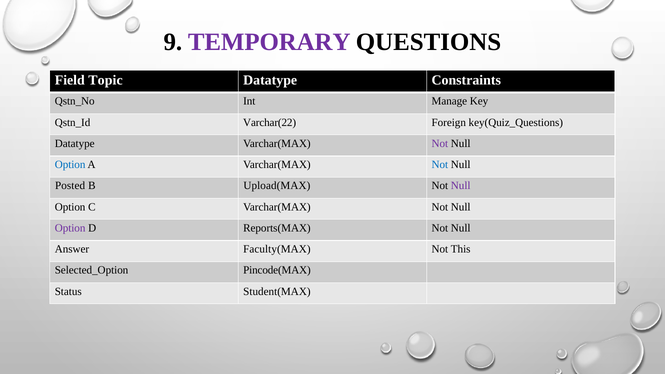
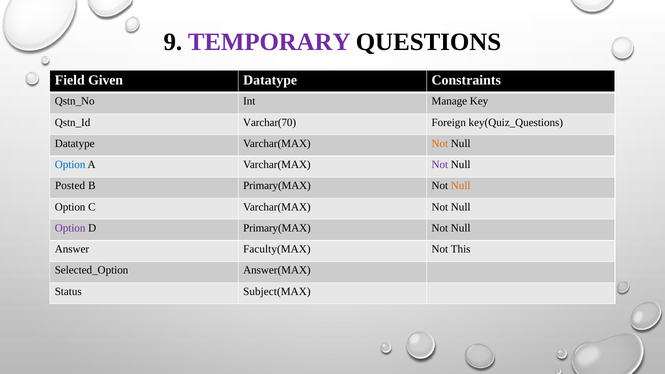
Topic: Topic -> Given (106, 80)
Varchar(22: Varchar(22 -> Varchar(70 (270, 122)
Not colour: purple -> orange (440, 144)
Not colour: blue -> purple (440, 165)
B Upload(MAX: Upload(MAX -> Primary(MAX (277, 186)
Null colour: purple -> orange (461, 186)
D Reports(MAX: Reports(MAX -> Primary(MAX (277, 228)
Pincode(MAX: Pincode(MAX -> Answer(MAX (277, 270)
Student(MAX: Student(MAX -> Subject(MAX (277, 291)
